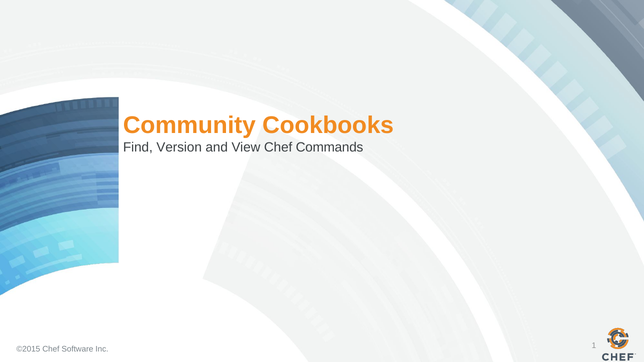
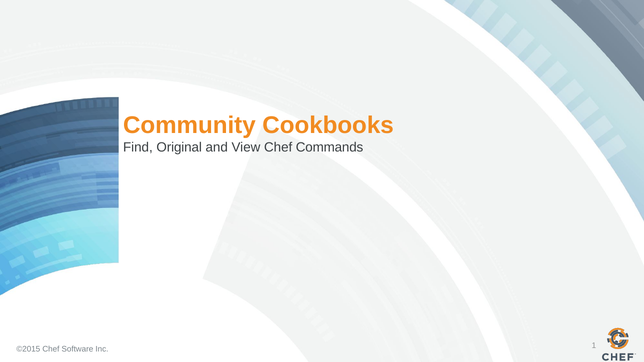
Version: Version -> Original (179, 148)
